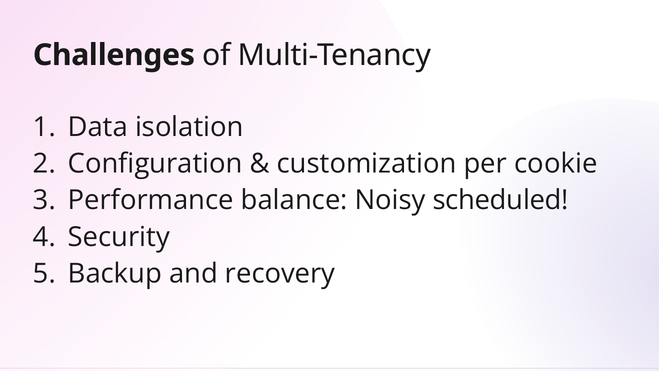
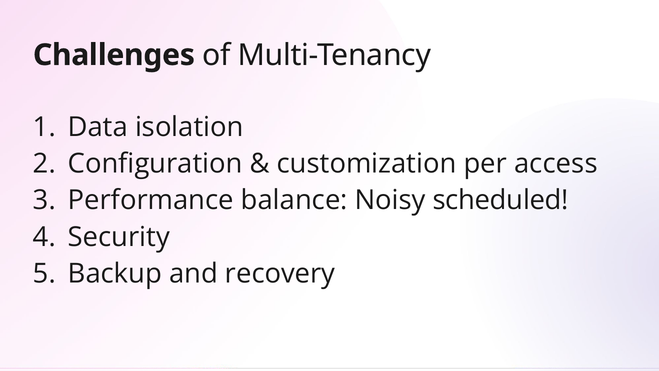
cookie: cookie -> access (556, 164)
